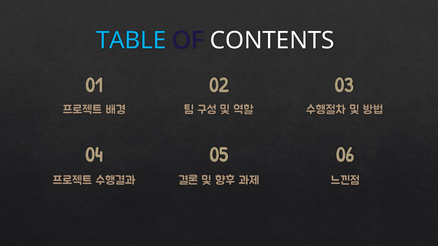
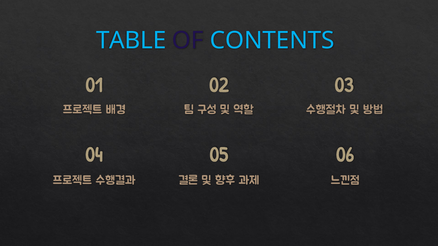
CONTENTS colour: white -> light blue (272, 41)
